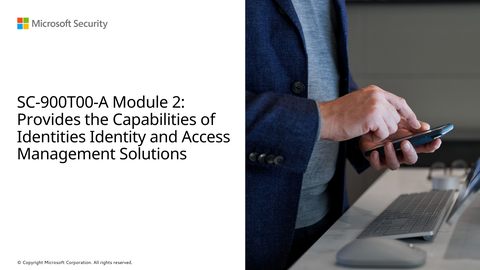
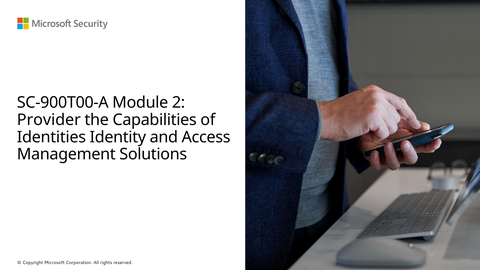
Provides: Provides -> Provider (49, 120)
